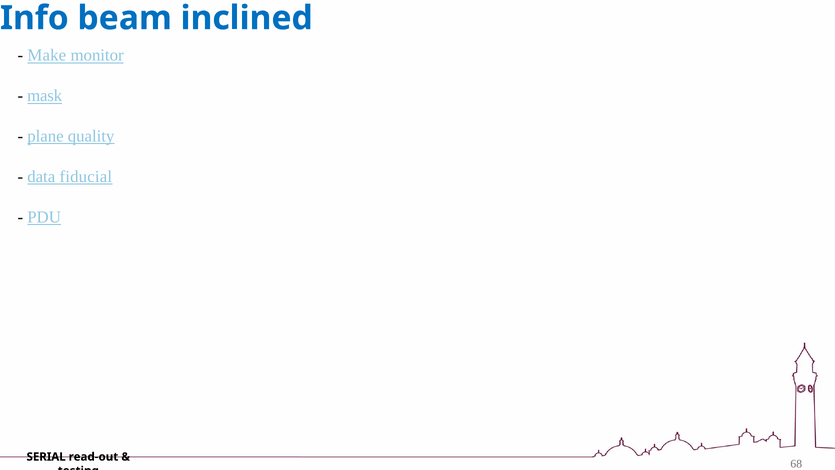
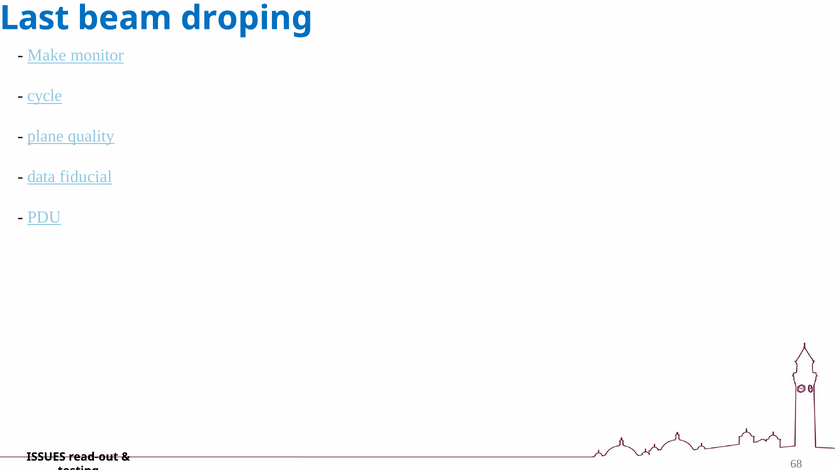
Info: Info -> Last (34, 18)
inclined: inclined -> droping (247, 18)
mask: mask -> cycle (45, 96)
SERIAL: SERIAL -> ISSUES (46, 457)
